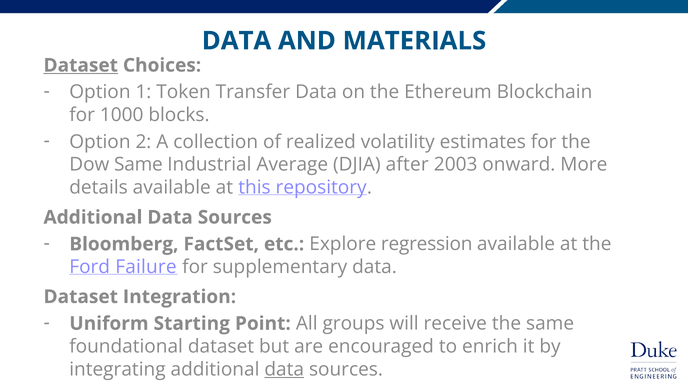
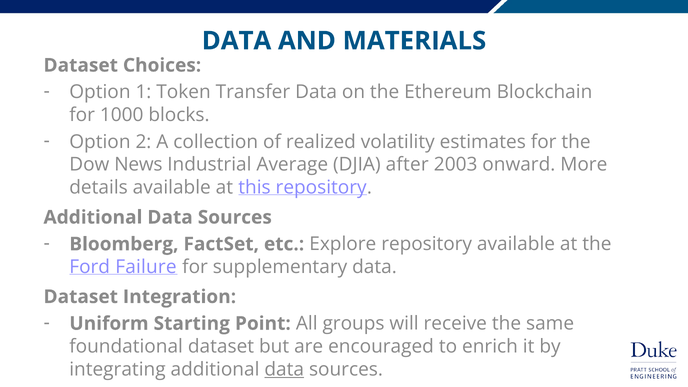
Dataset underline: present -> none (81, 65)
Dow Same: Same -> News (138, 165)
Explore regression: regression -> repository (427, 244)
